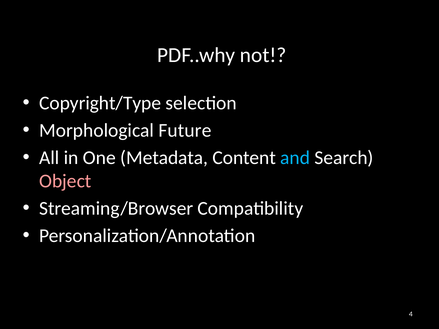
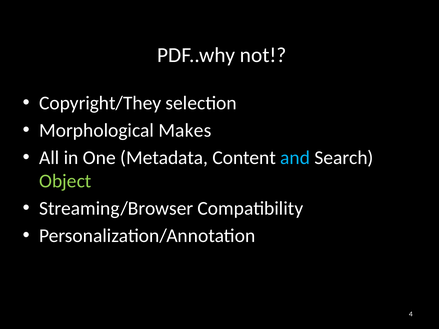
Copyright/Type: Copyright/Type -> Copyright/They (100, 103)
Future: Future -> Makes (185, 130)
Object colour: pink -> light green (65, 181)
